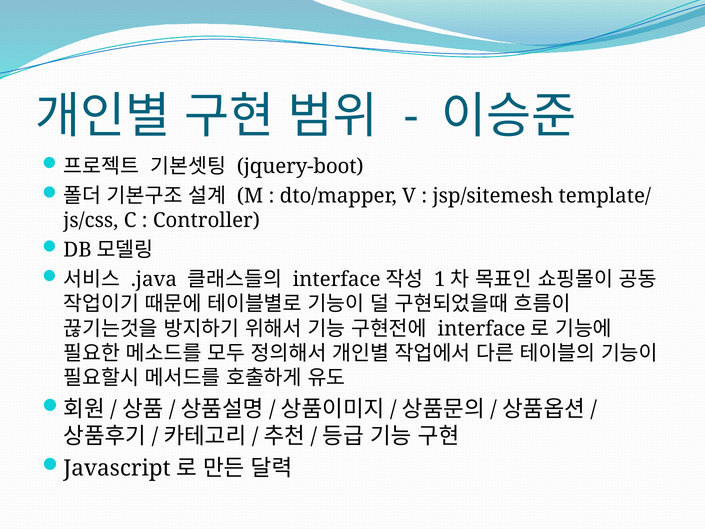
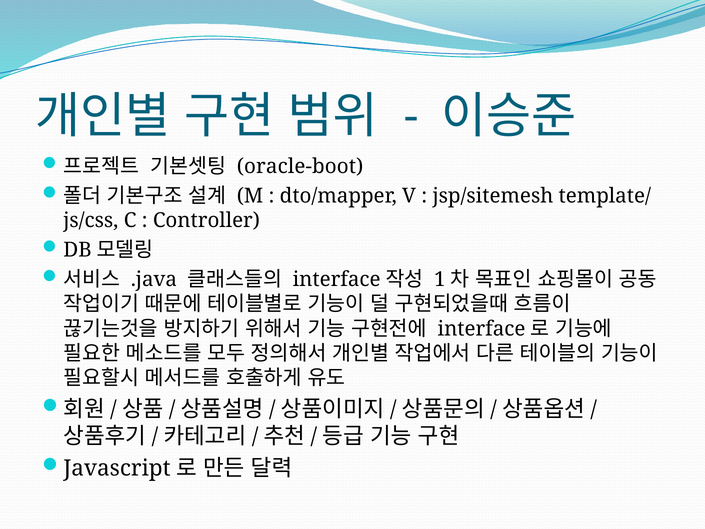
jquery-boot: jquery-boot -> oracle-boot (300, 166)
